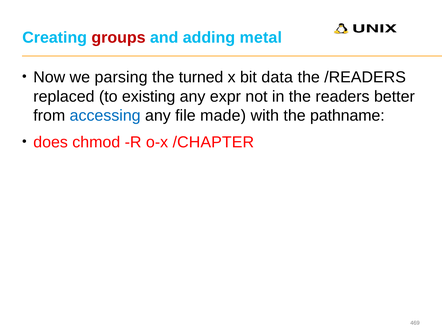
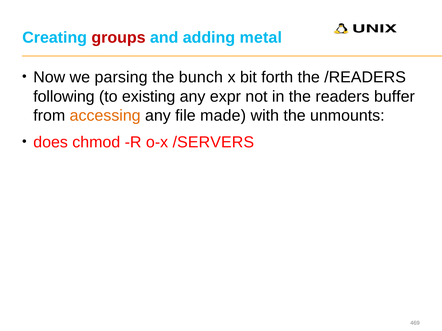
turned: turned -> bunch (201, 77)
data: data -> forth (277, 77)
replaced: replaced -> following (64, 97)
better: better -> buffer (394, 97)
accessing colour: blue -> orange (105, 116)
pathname: pathname -> unmounts (347, 116)
/CHAPTER: /CHAPTER -> /SERVERS (213, 142)
